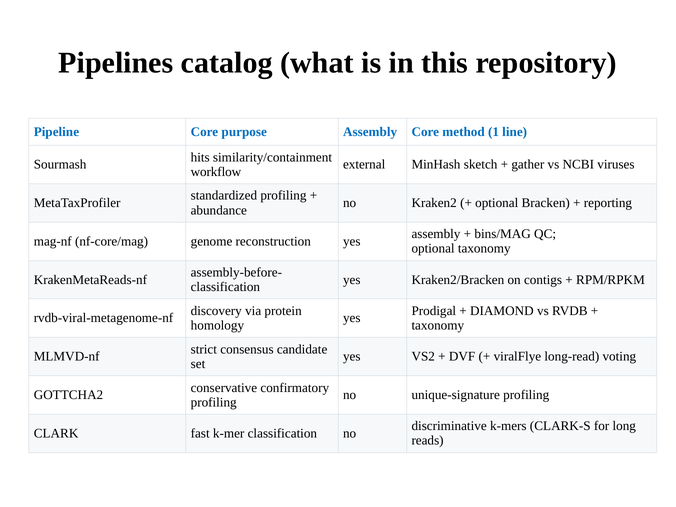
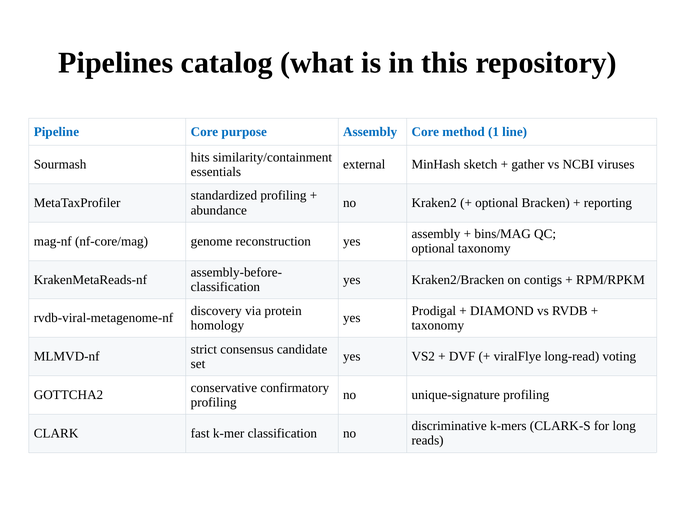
workflow: workflow -> essentials (216, 172)
